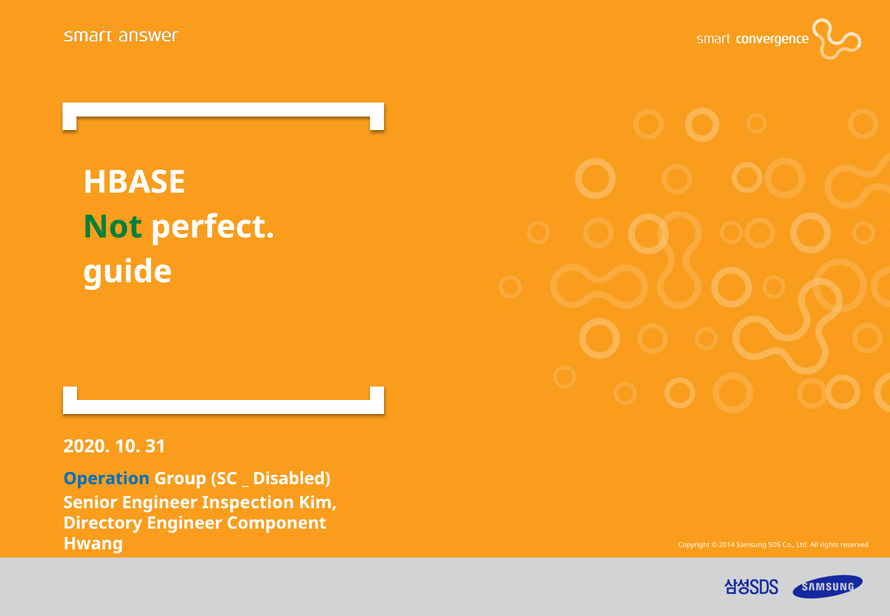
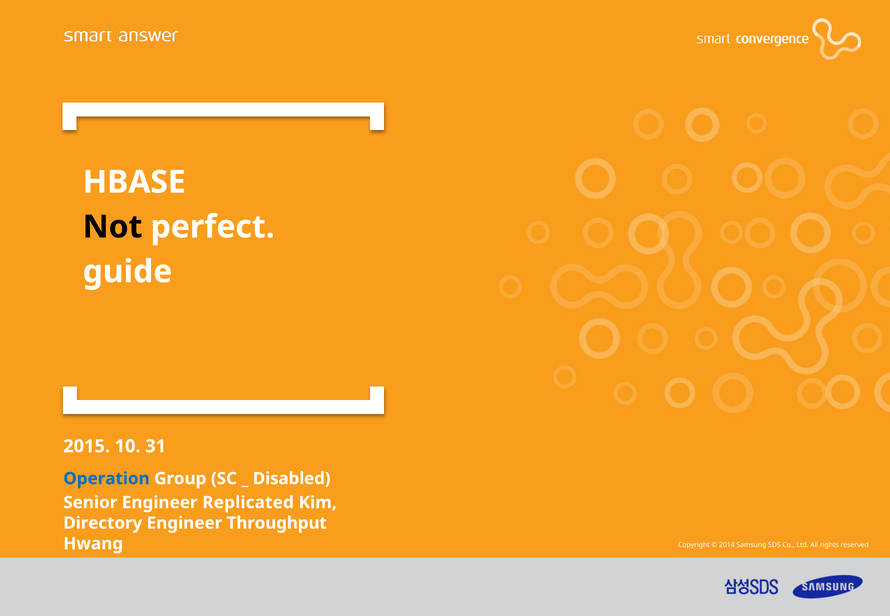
Not colour: green -> black (113, 227)
2020: 2020 -> 2015 (87, 446)
Inspection: Inspection -> Replicated (248, 503)
Component: Component -> Throughput (277, 523)
